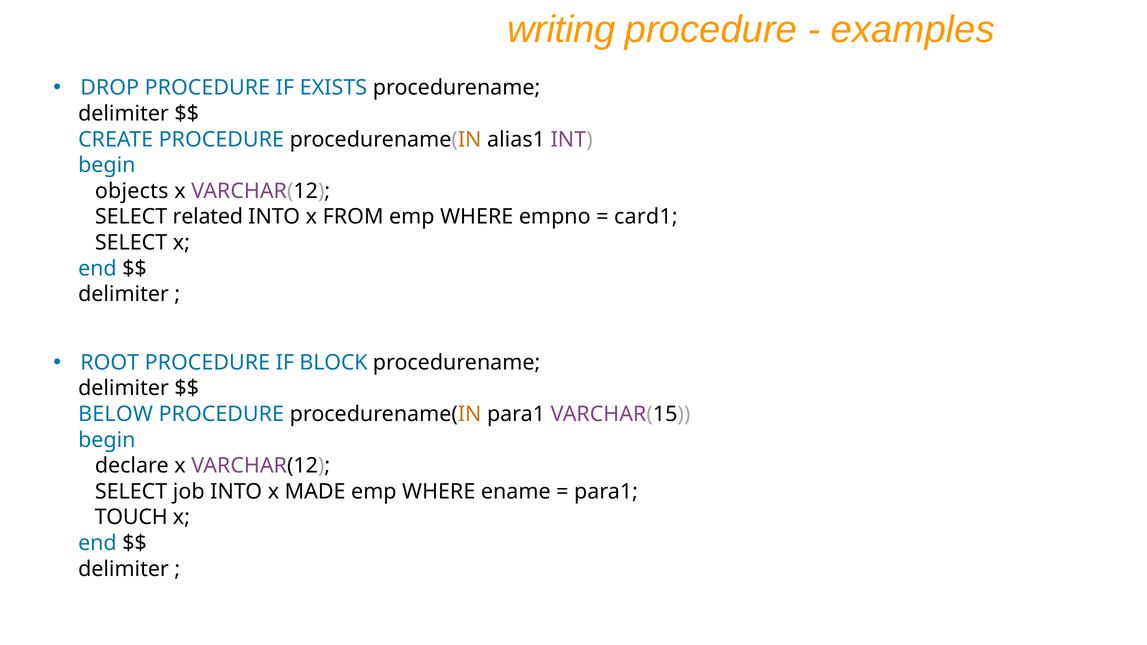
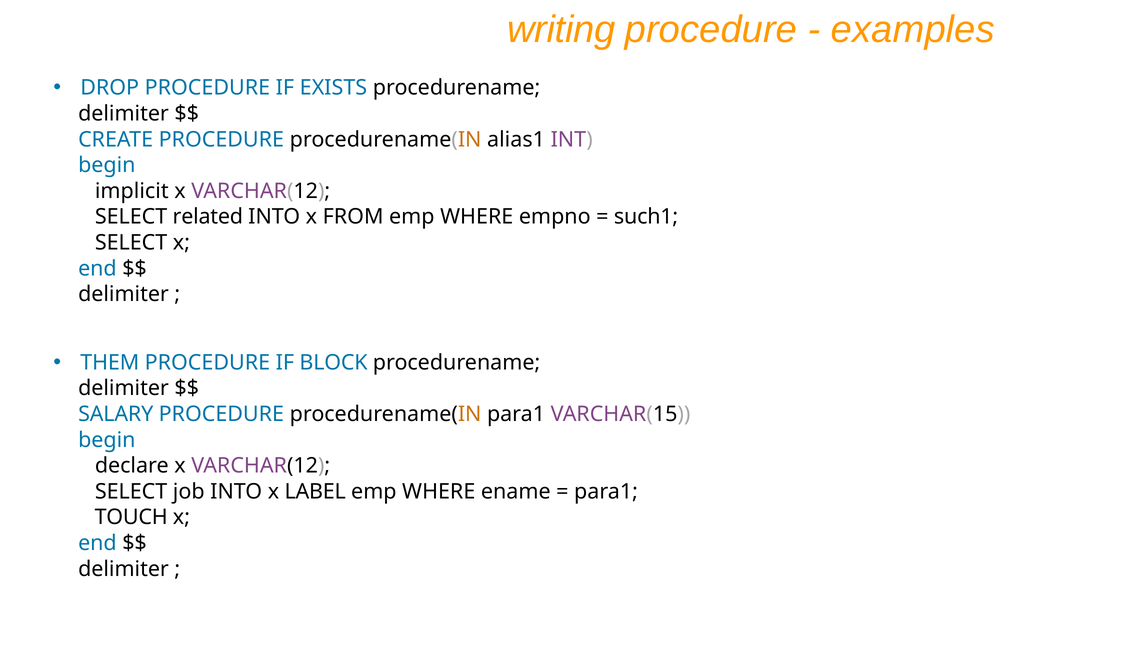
objects: objects -> implicit (132, 191)
card1: card1 -> such1 (646, 217)
ROOT: ROOT -> THEM (110, 363)
BELOW: BELOW -> SALARY (116, 414)
MADE: MADE -> LABEL (315, 492)
